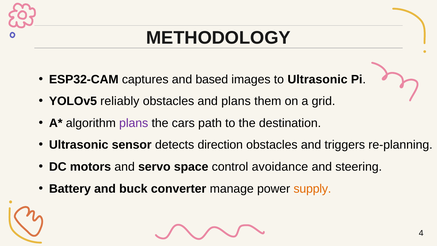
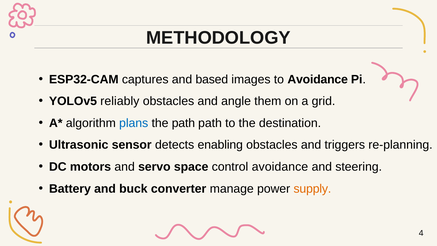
to Ultrasonic: Ultrasonic -> Avoidance (318, 79)
and plans: plans -> angle (236, 101)
plans colour: purple -> blue (134, 123)
the cars: cars -> path (183, 123)
direction: direction -> enabling (220, 145)
